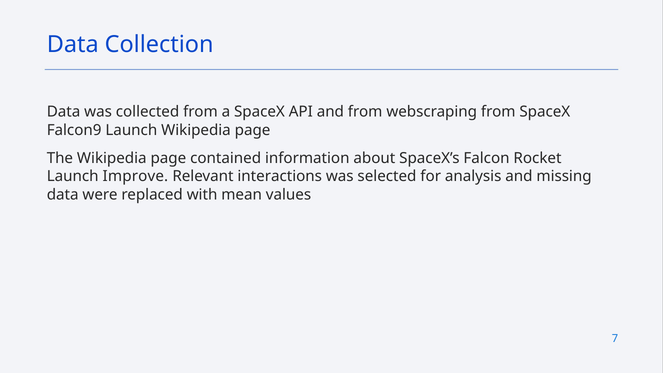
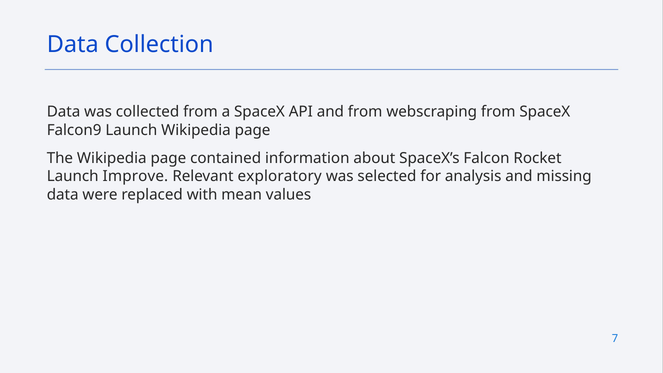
interactions: interactions -> exploratory (280, 176)
